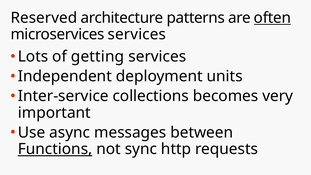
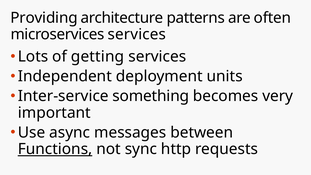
Reserved: Reserved -> Providing (44, 18)
often underline: present -> none (272, 18)
collections: collections -> something (151, 96)
